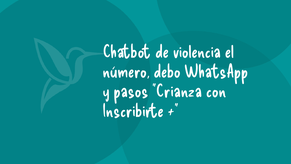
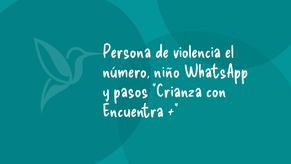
Chatbot: Chatbot -> Persona (127, 52)
debo: debo -> niño (167, 72)
Inscribirte: Inscribirte -> Encuentra (133, 111)
